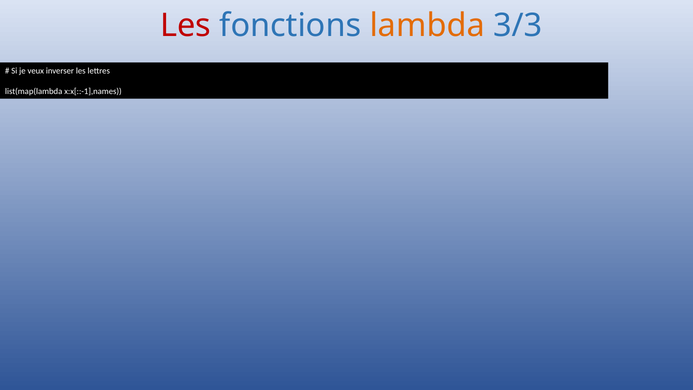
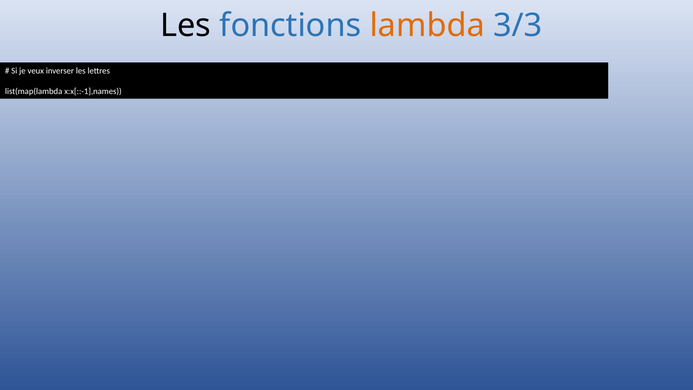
Les colour: red -> black (186, 25)
